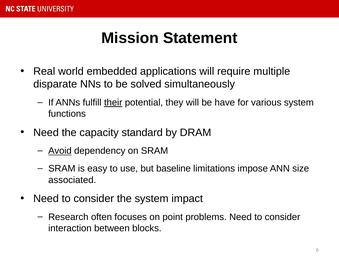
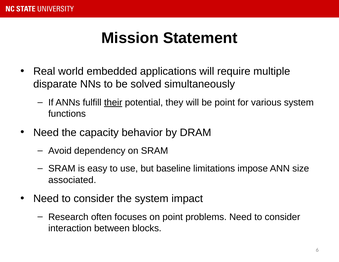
be have: have -> point (225, 103)
standard: standard -> behavior (142, 132)
Avoid underline: present -> none (60, 151)
